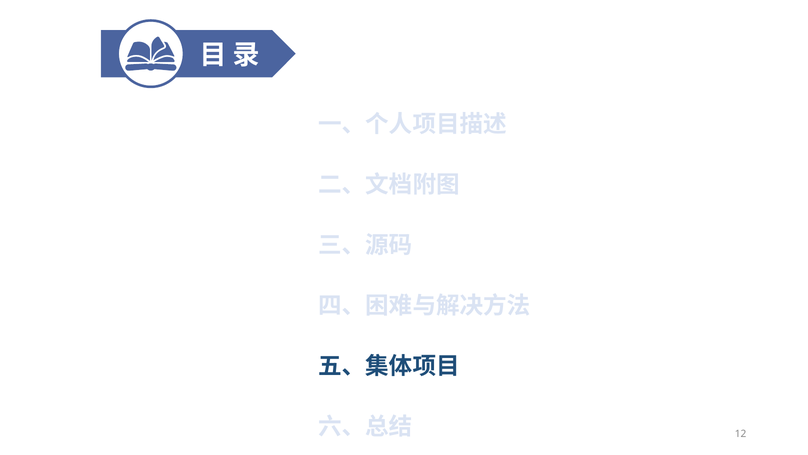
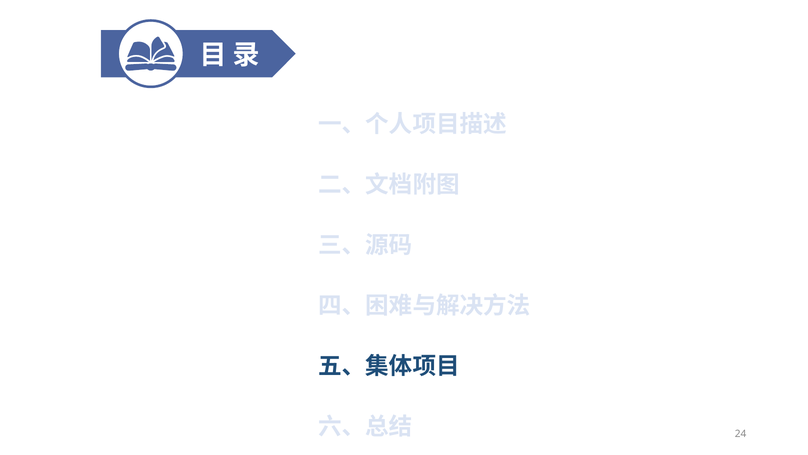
12: 12 -> 24 (741, 433)
